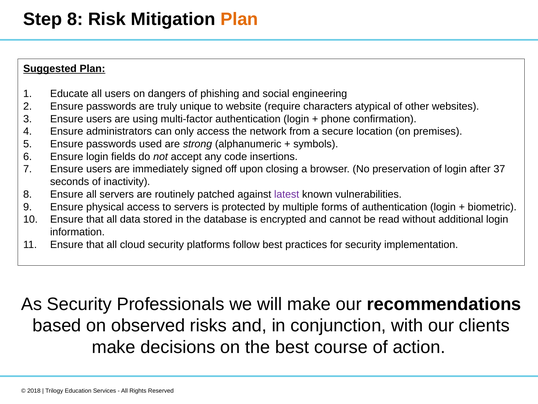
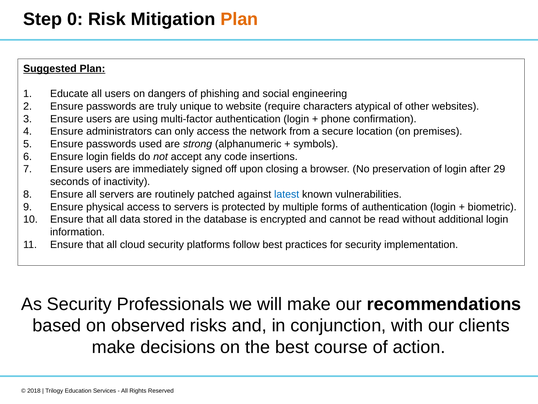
Step 8: 8 -> 0 (75, 19)
37: 37 -> 29 (499, 169)
latest colour: purple -> blue (287, 194)
